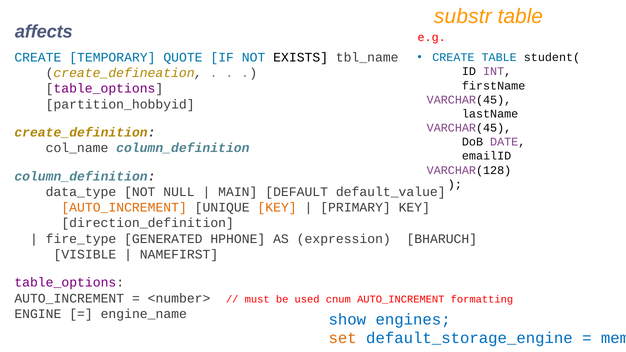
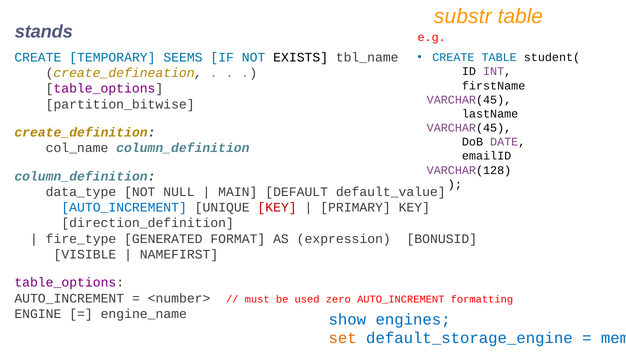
affects: affects -> stands (44, 32)
QUOTE: QUOTE -> SEEMS (183, 57)
partition_hobbyid: partition_hobbyid -> partition_bitwise (120, 104)
AUTO_INCREMENT colour: orange -> blue (124, 208)
KEY colour: orange -> red (277, 208)
HPHONE: HPHONE -> FORMAT (238, 239)
BHARUCH: BHARUCH -> BONUSID (442, 239)
cnum: cnum -> zero (338, 299)
